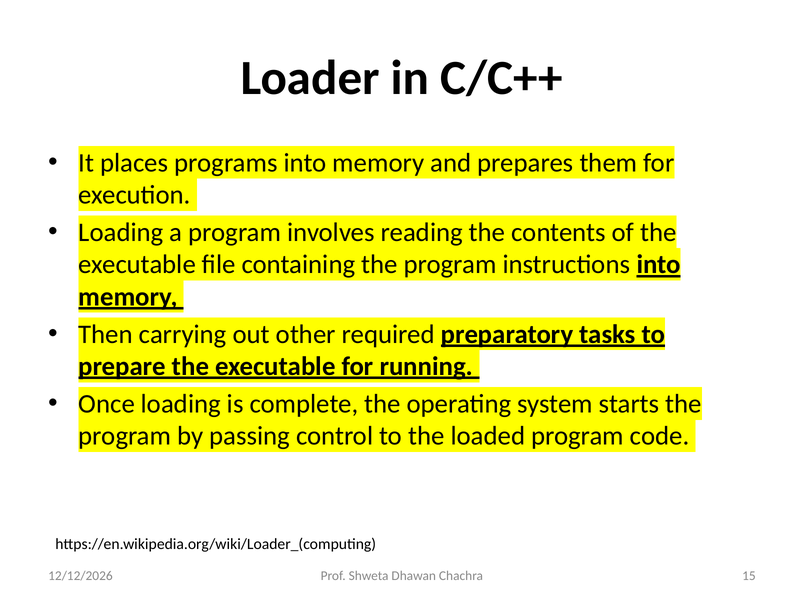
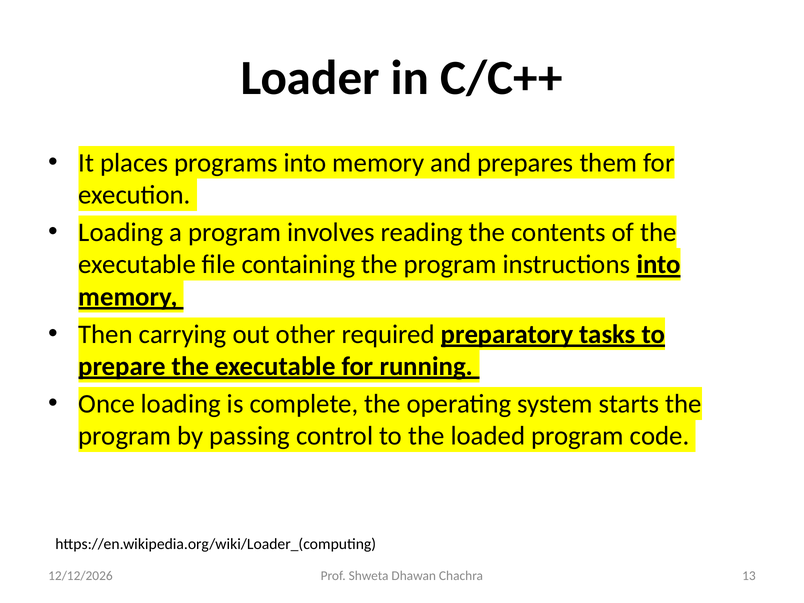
15: 15 -> 13 (749, 576)
